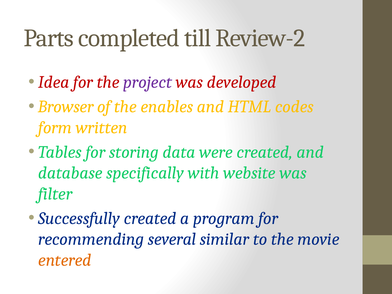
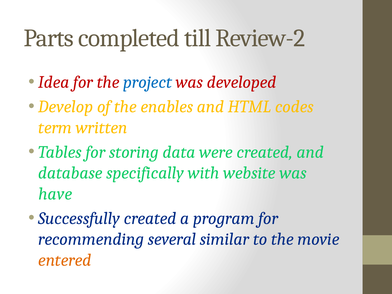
project colour: purple -> blue (148, 82)
Browser: Browser -> Develop (66, 107)
form: form -> term (55, 128)
filter: filter -> have (55, 194)
